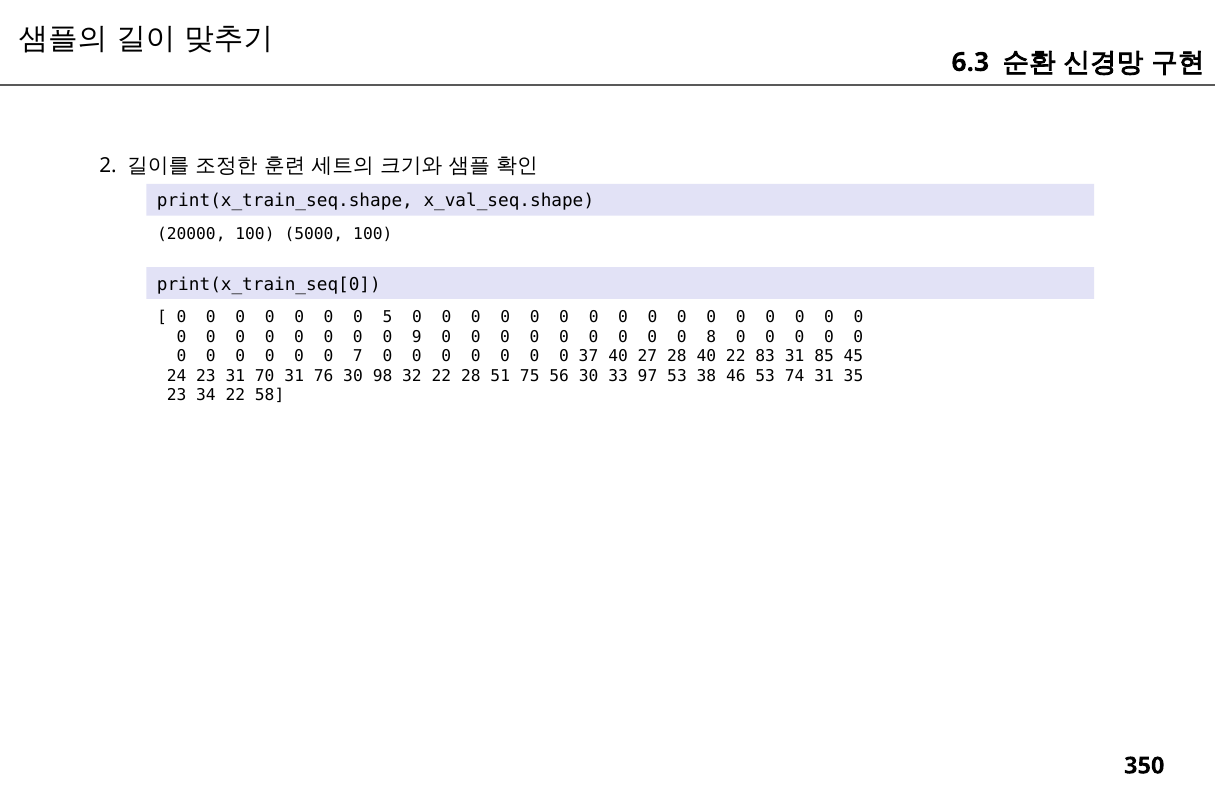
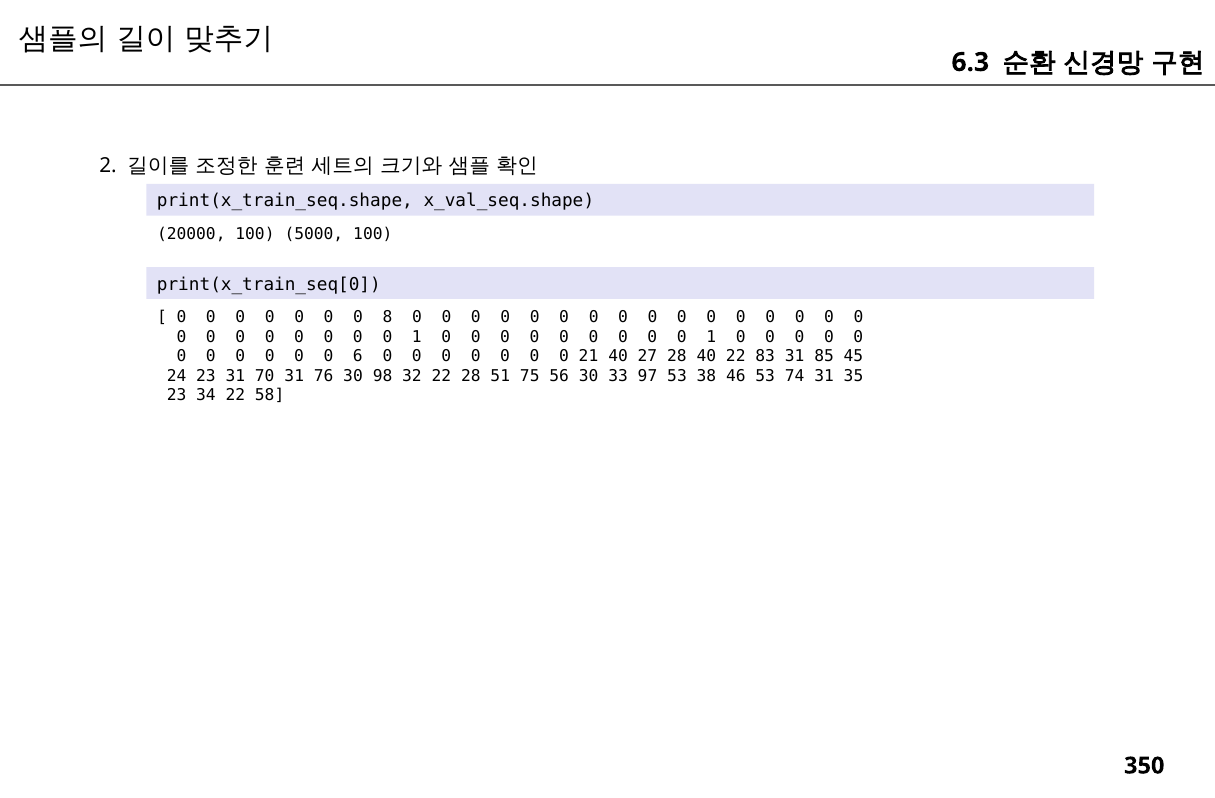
5: 5 -> 8 (387, 317)
9: 9 -> 1 (417, 337)
8: 8 -> 1 (711, 337)
7: 7 -> 6 (358, 356)
37: 37 -> 21 (589, 356)
